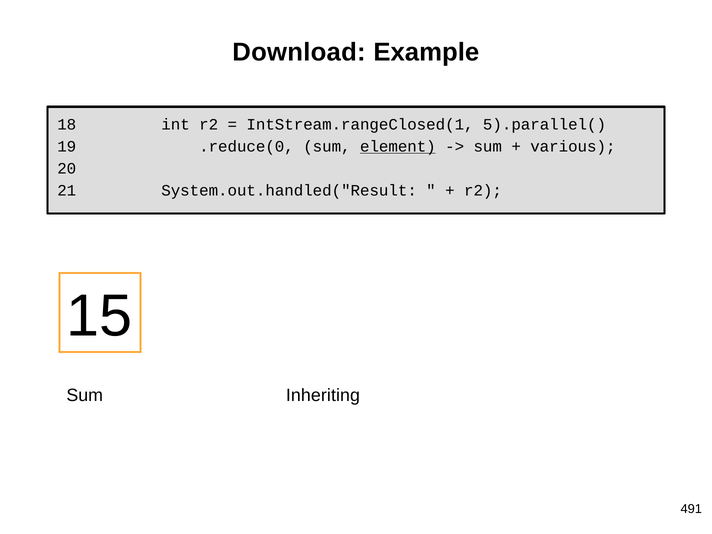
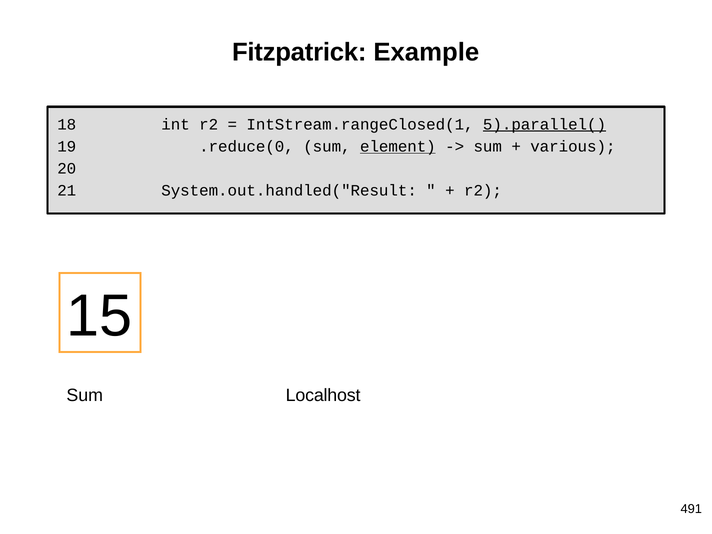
Download: Download -> Fitzpatrick (299, 52)
5).parallel( underline: none -> present (545, 124)
Inheriting: Inheriting -> Localhost (323, 395)
